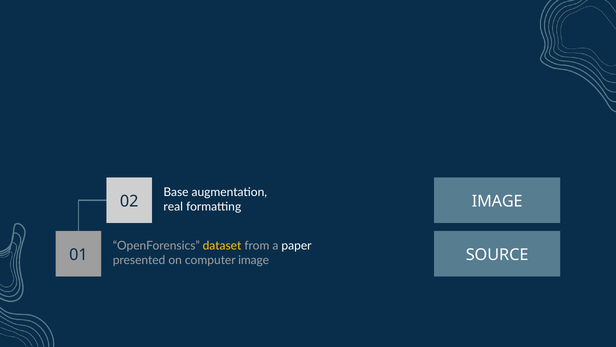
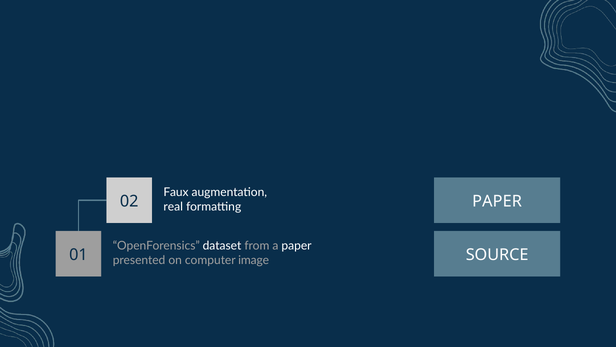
Base: Base -> Faux (176, 192)
02 IMAGE: IMAGE -> PAPER (497, 201)
dataset colour: yellow -> white (222, 245)
